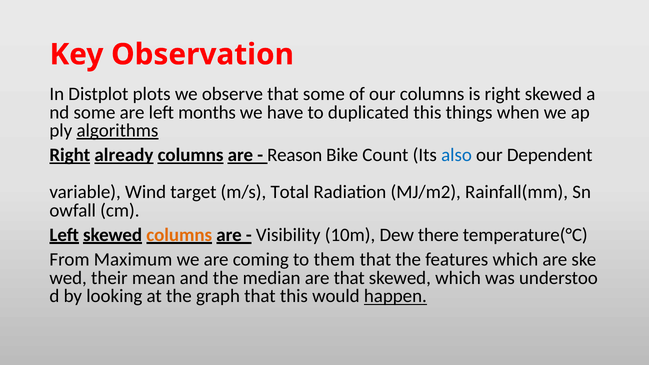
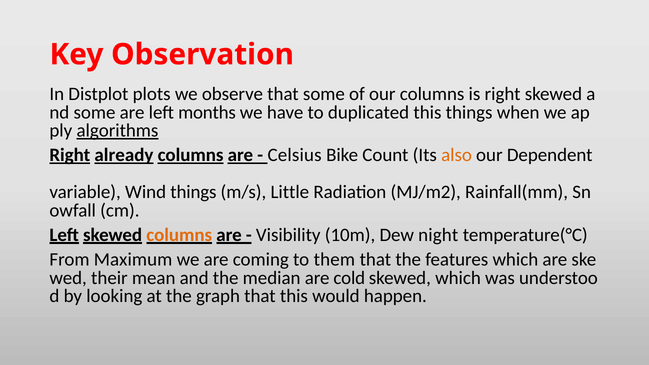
Reason: Reason -> Celsius (295, 155)
also colour: blue -> orange (457, 155)
Wind target: target -> things (193, 192)
Total: Total -> Little (290, 192)
there: there -> night (438, 235)
are that: that -> cold (349, 278)
happen underline: present -> none (395, 296)
